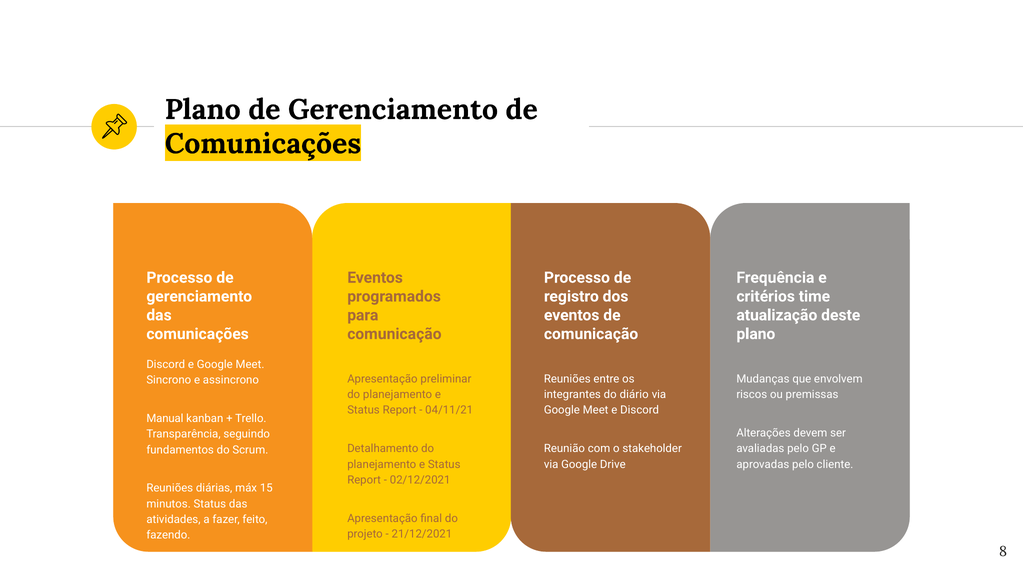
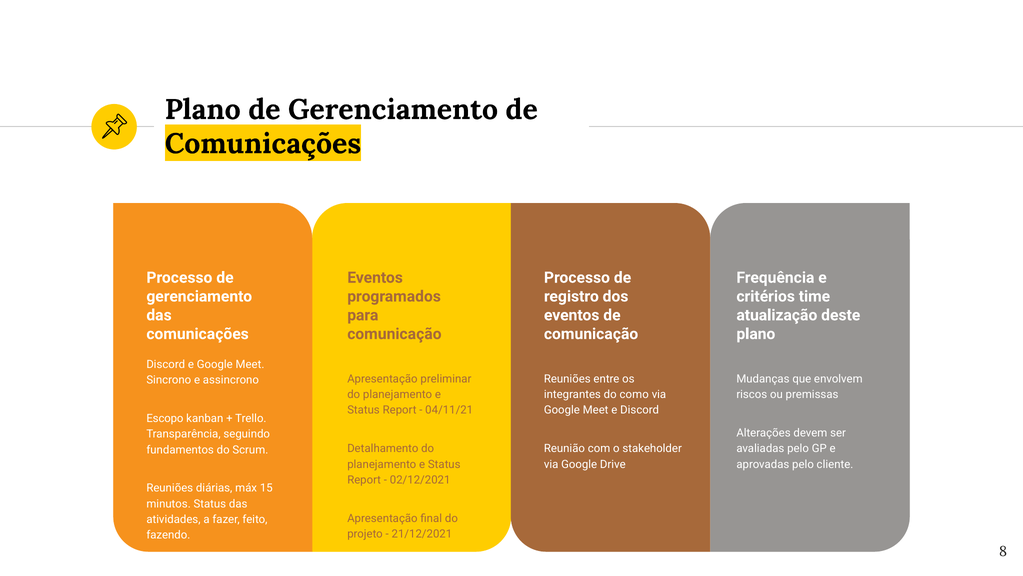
diário: diário -> como (634, 394)
Manual: Manual -> Escopo (165, 418)
